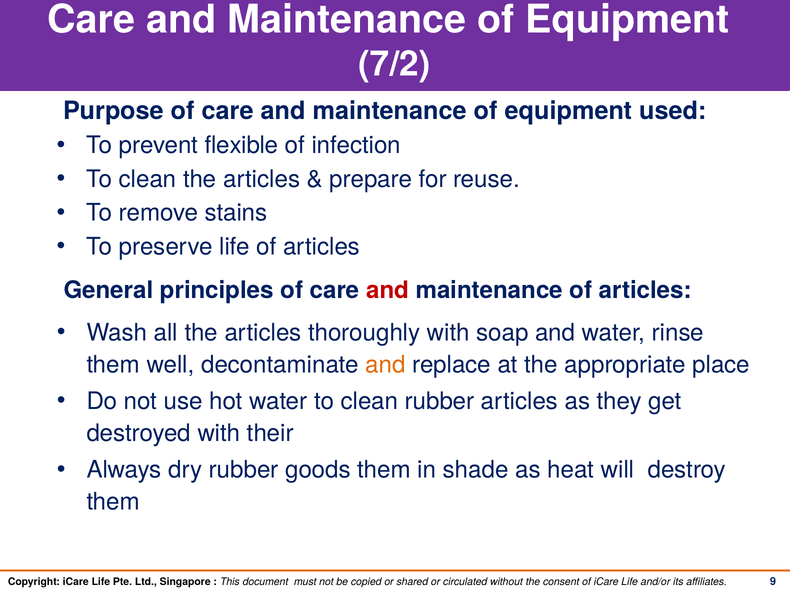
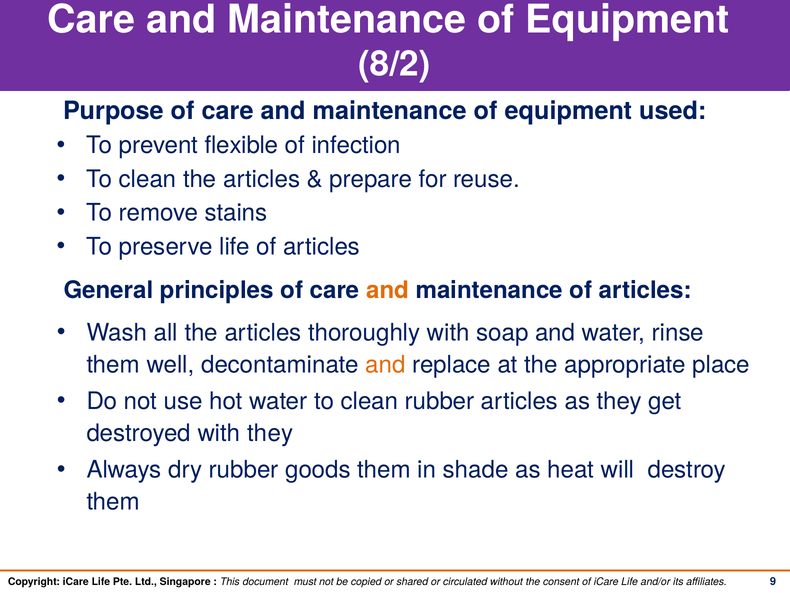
7/2: 7/2 -> 8/2 (394, 64)
and colour: red -> orange (388, 290)
with their: their -> they (270, 433)
